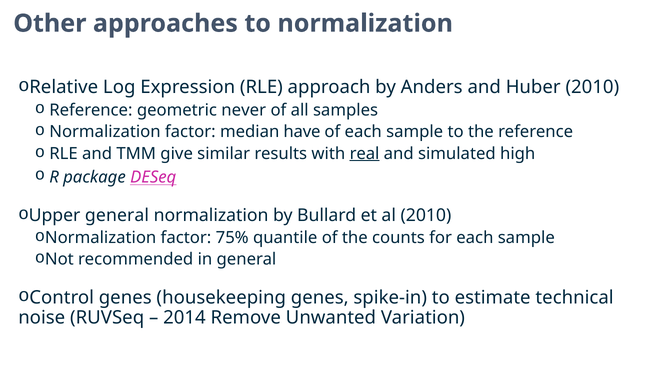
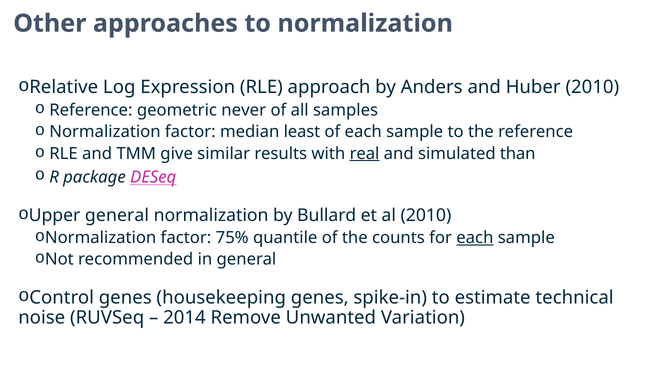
have: have -> least (302, 132)
high: high -> than (518, 154)
each underline: none -> present (475, 238)
